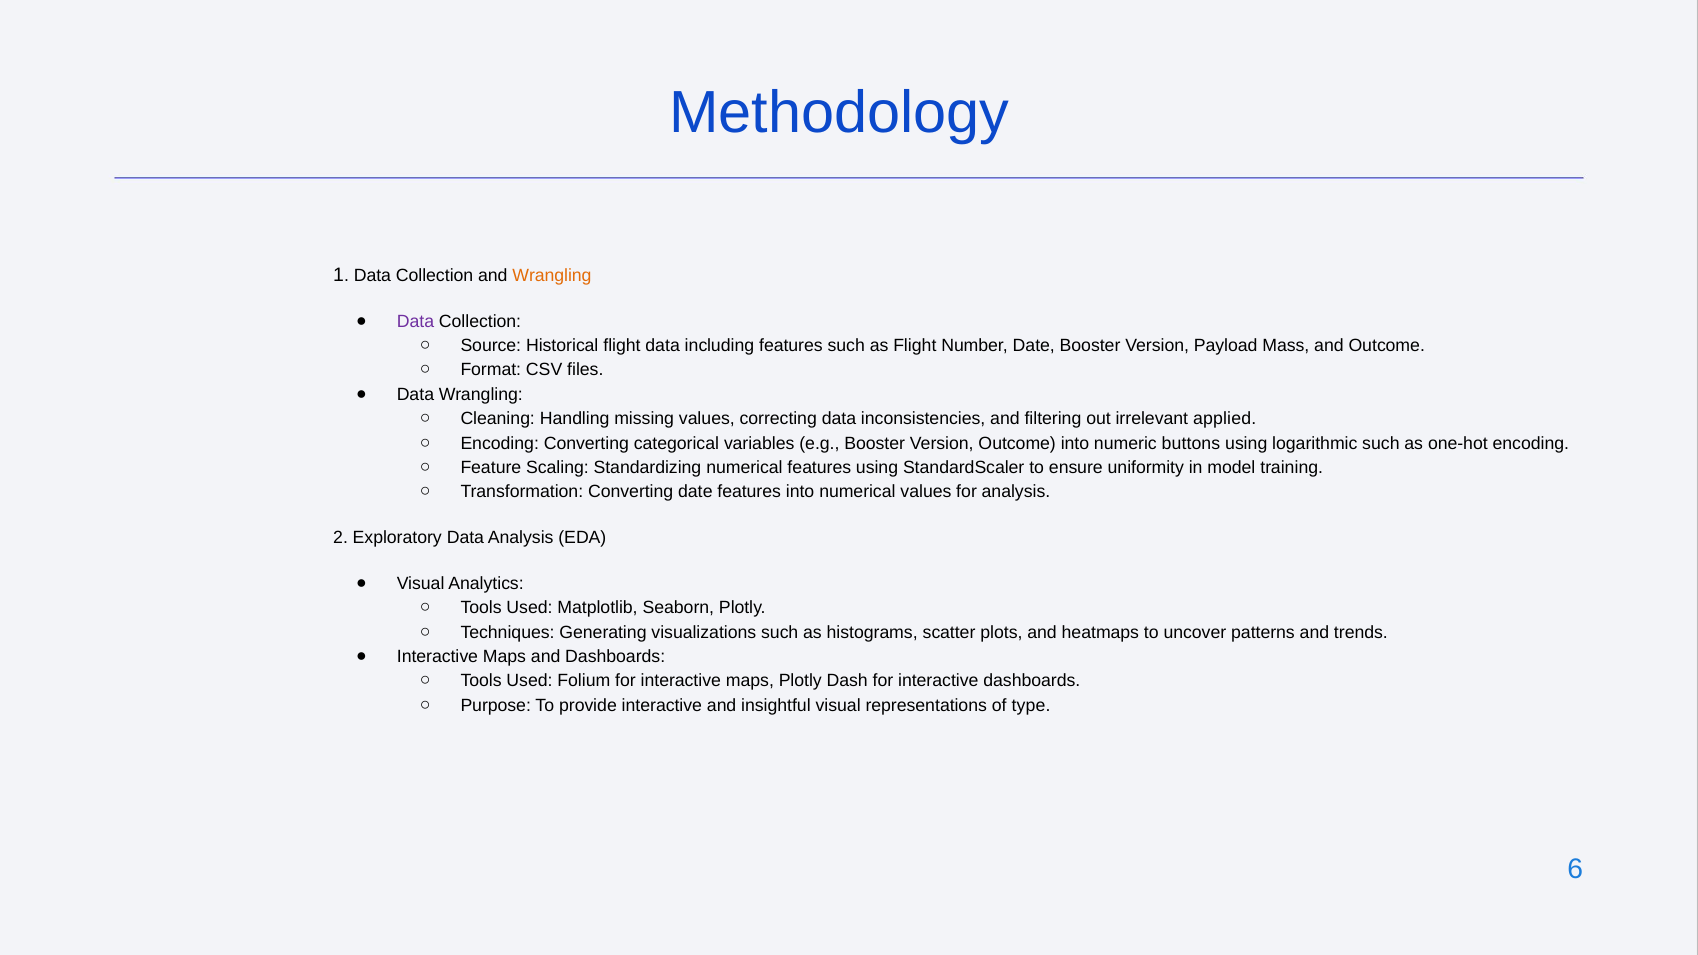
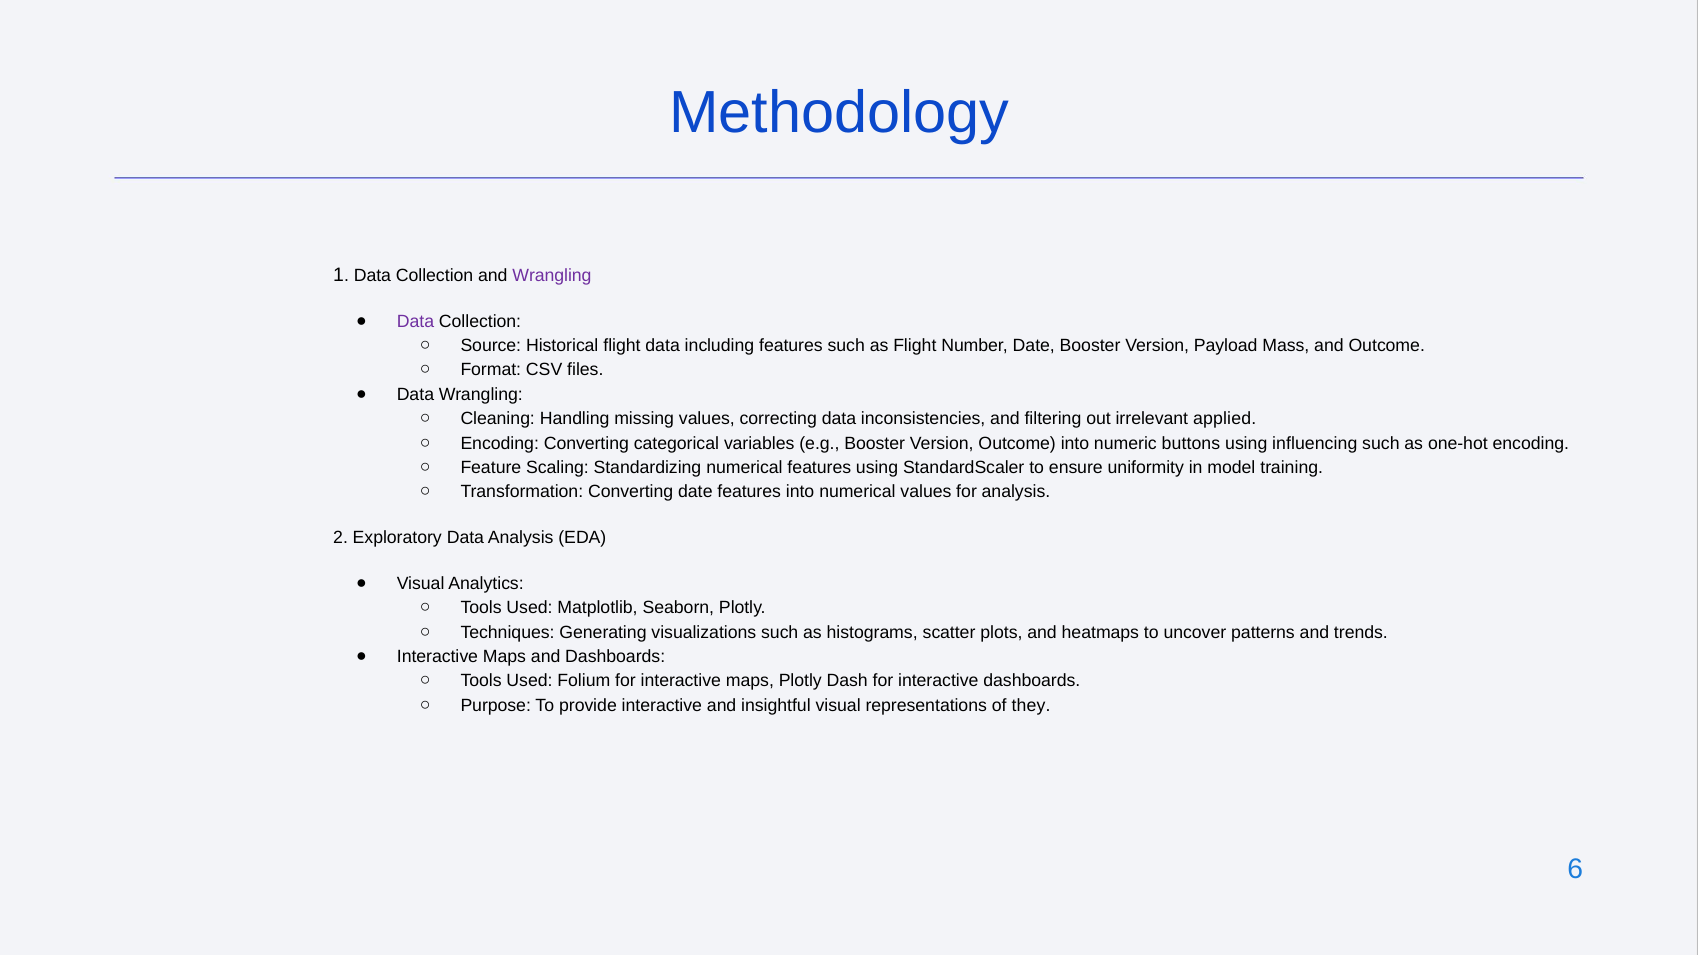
Wrangling colour: orange -> purple (552, 275)
logarithmic: logarithmic -> influencing (1315, 443)
type: type -> they (1031, 706)
